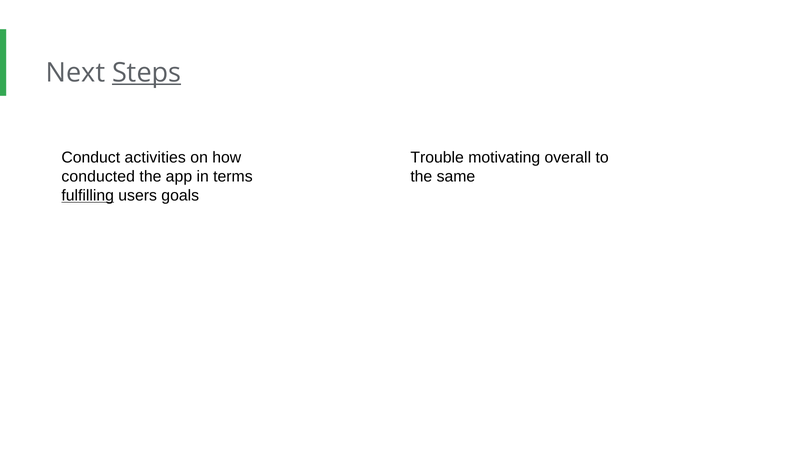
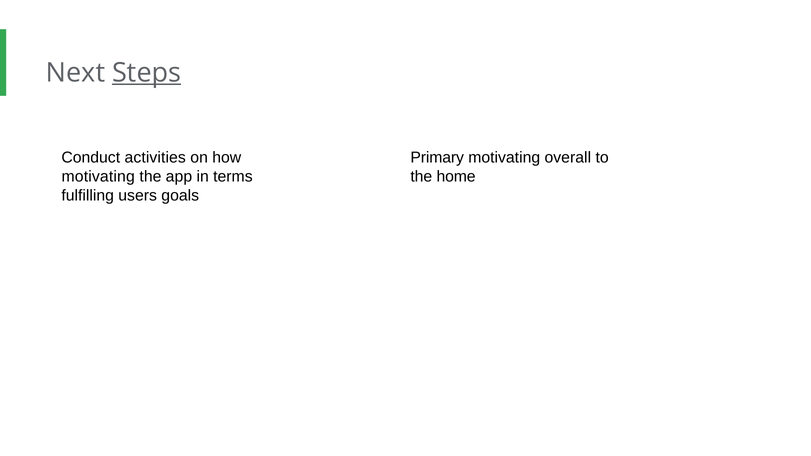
Trouble: Trouble -> Primary (437, 158)
conducted: conducted -> motivating (98, 177)
same: same -> home (456, 177)
fulfilling underline: present -> none (88, 196)
